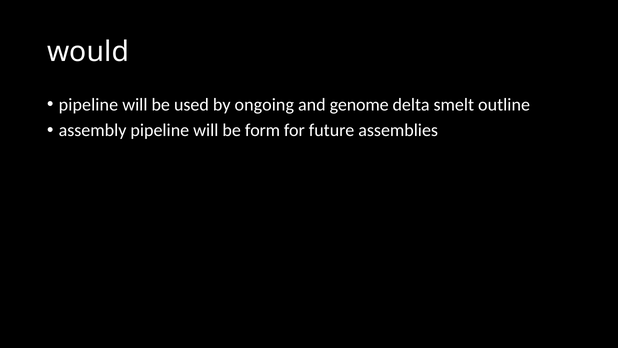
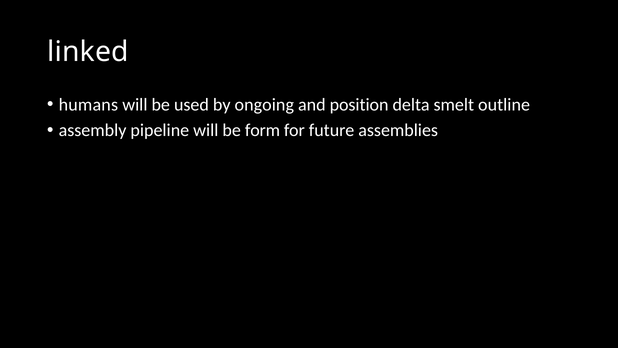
would: would -> linked (88, 52)
pipeline: pipeline -> humans (88, 104)
genome: genome -> position (359, 104)
